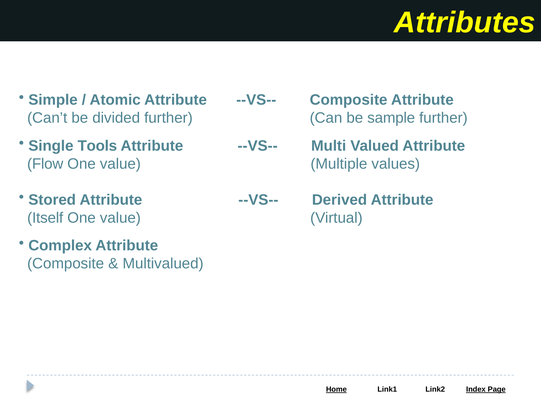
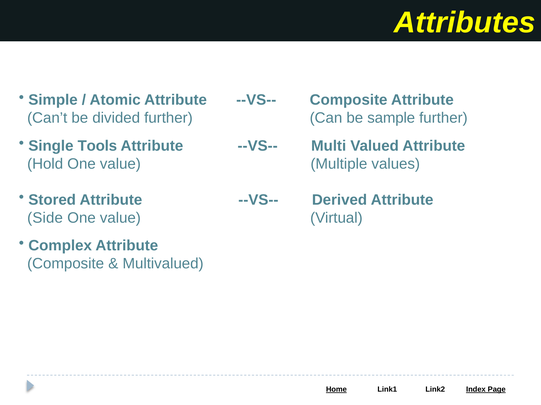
Flow: Flow -> Hold (45, 164)
Itself: Itself -> Side (45, 218)
